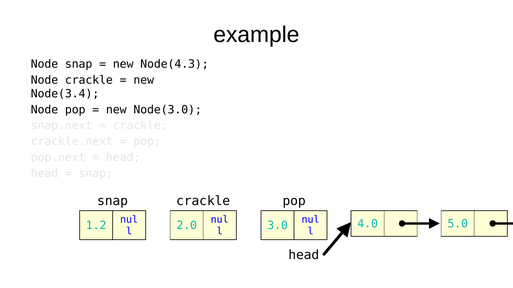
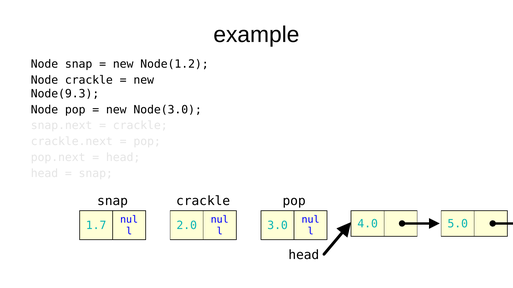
Node(4.3: Node(4.3 -> Node(1.2 (174, 64)
Node(3.4: Node(3.4 -> Node(9.3 (65, 94)
1.2: 1.2 -> 1.7 (96, 226)
